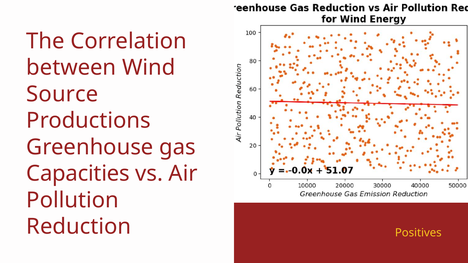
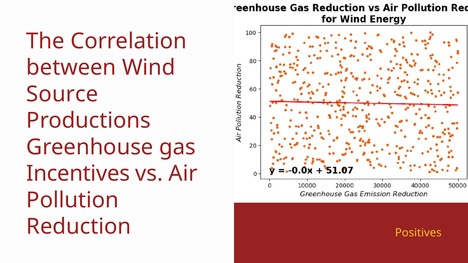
Capacities: Capacities -> Incentives (78, 174)
